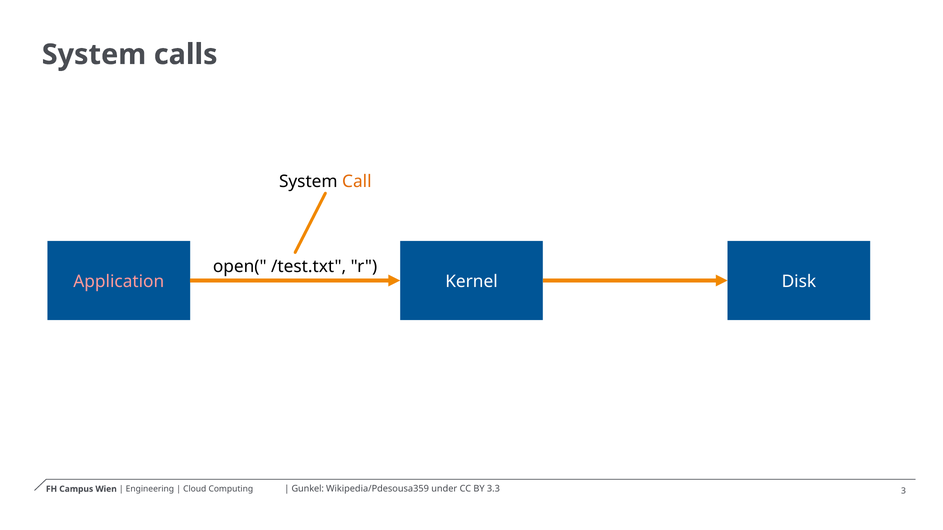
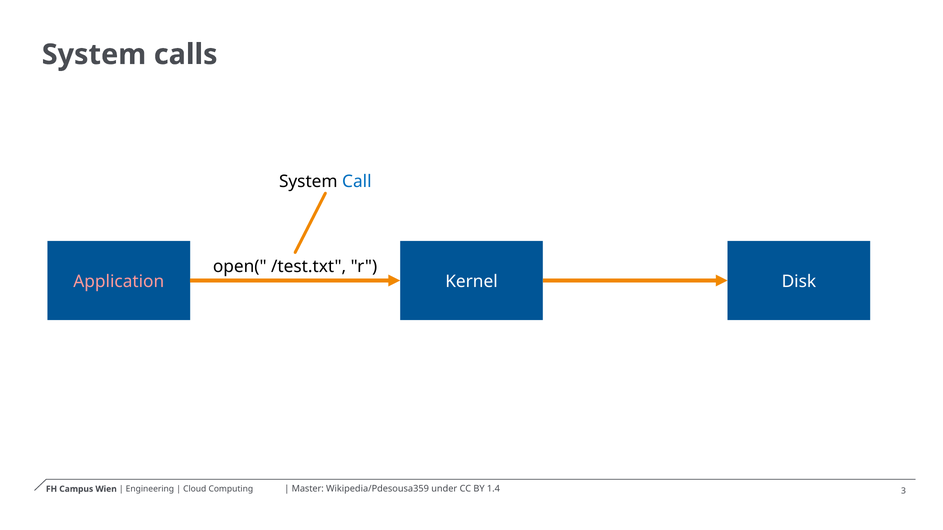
Call colour: orange -> blue (357, 182)
Gunkel: Gunkel -> Master (308, 489)
3.3: 3.3 -> 1.4 (493, 489)
